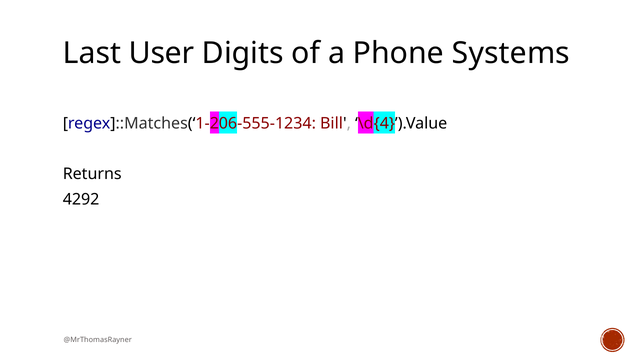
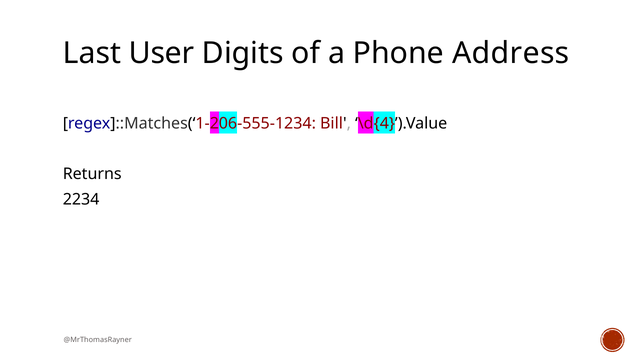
Systems: Systems -> Address (511, 54)
4292: 4292 -> 2234 (81, 200)
